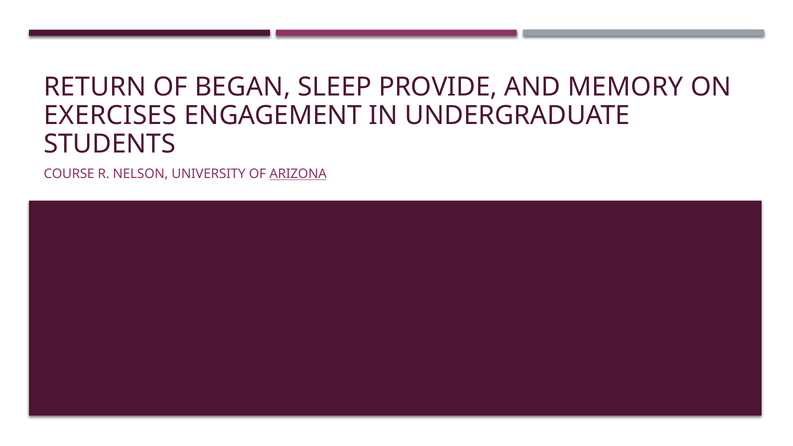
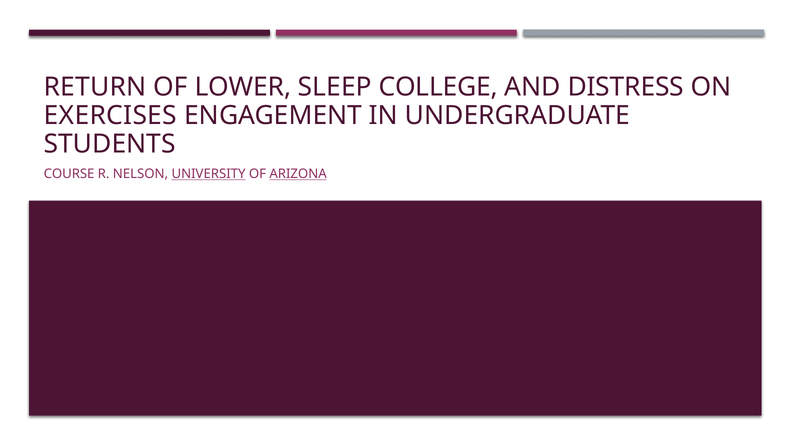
BEGAN: BEGAN -> LOWER (243, 87)
PROVIDE: PROVIDE -> COLLEGE (438, 87)
MEMORY: MEMORY -> DISTRESS (626, 87)
UNIVERSITY underline: none -> present (209, 174)
